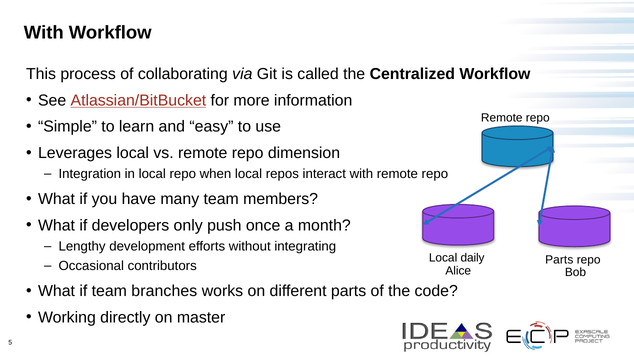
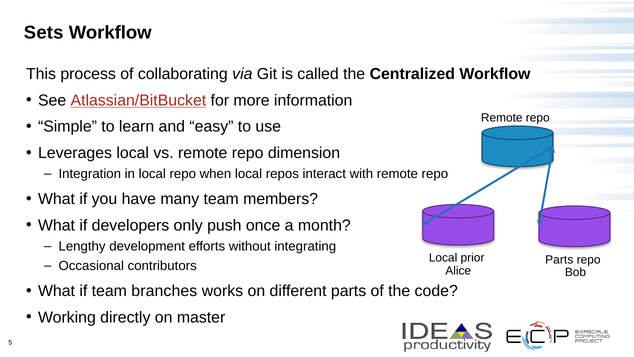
With: With -> Sets (44, 33)
daily: daily -> prior (472, 258)
